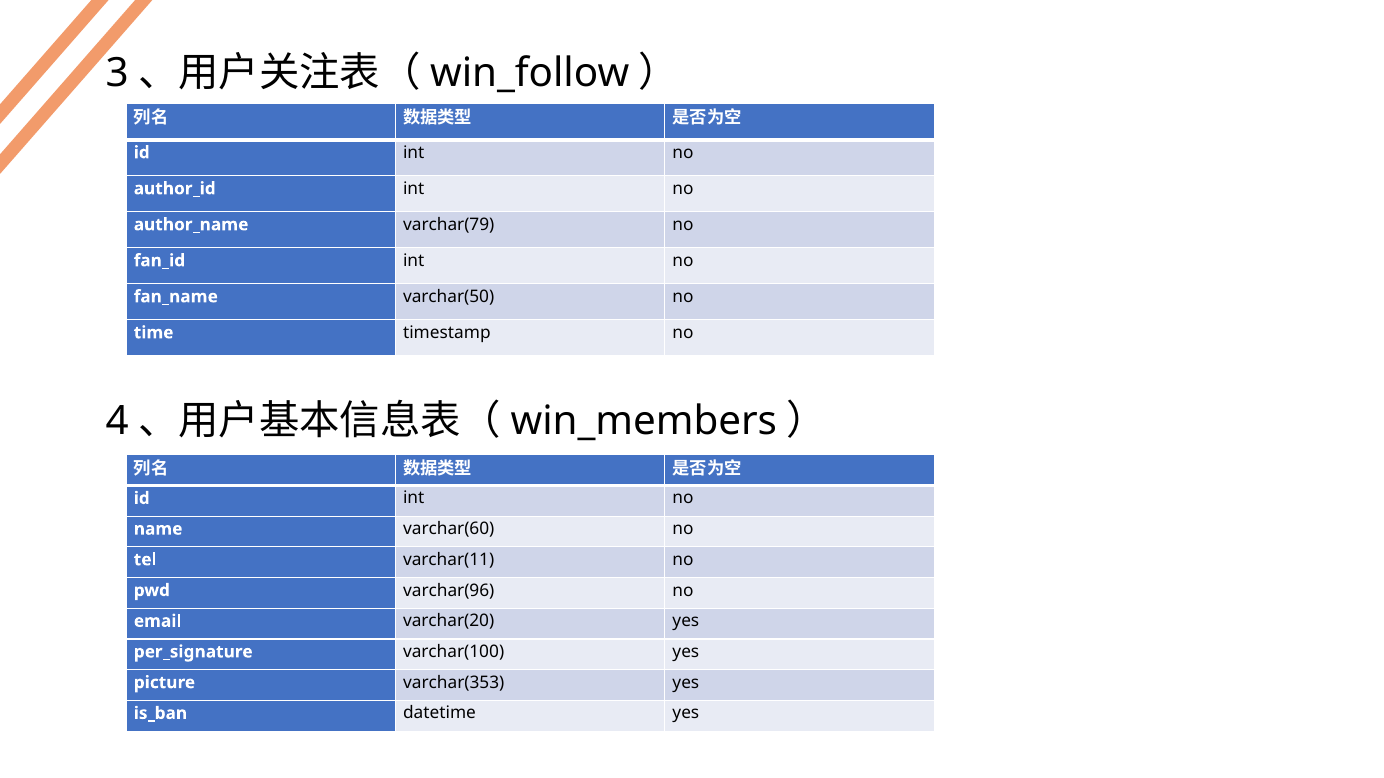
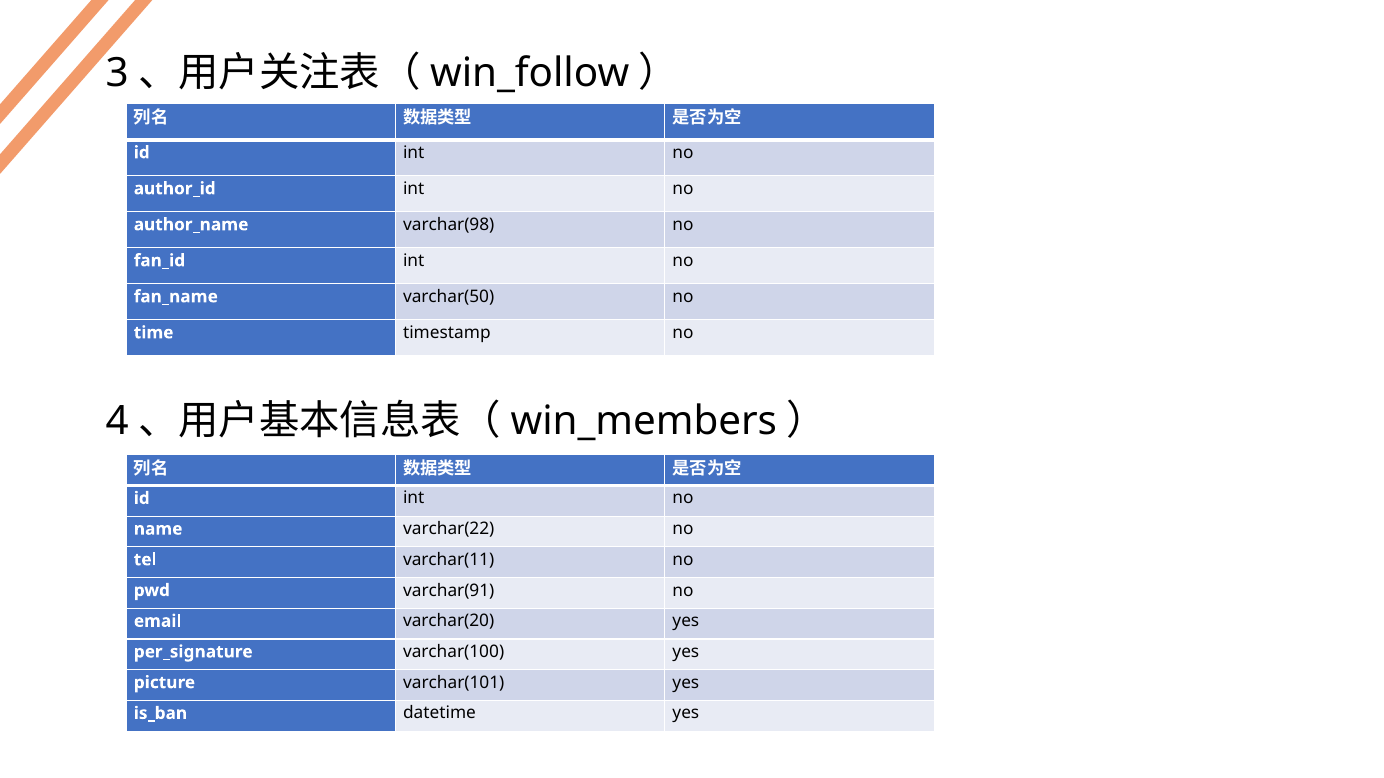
varchar(79: varchar(79 -> varchar(98 (449, 225)
varchar(60: varchar(60 -> varchar(22 (449, 529)
varchar(96: varchar(96 -> varchar(91 (449, 591)
varchar(353: varchar(353 -> varchar(101 (454, 683)
